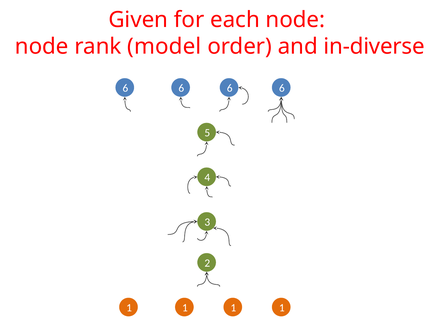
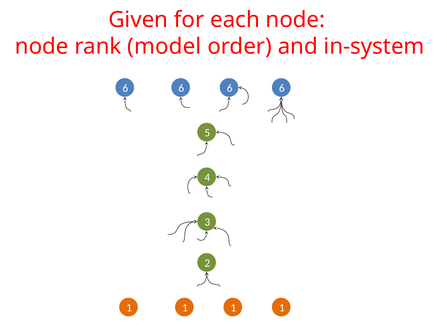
in-diverse: in-diverse -> in-system (374, 47)
